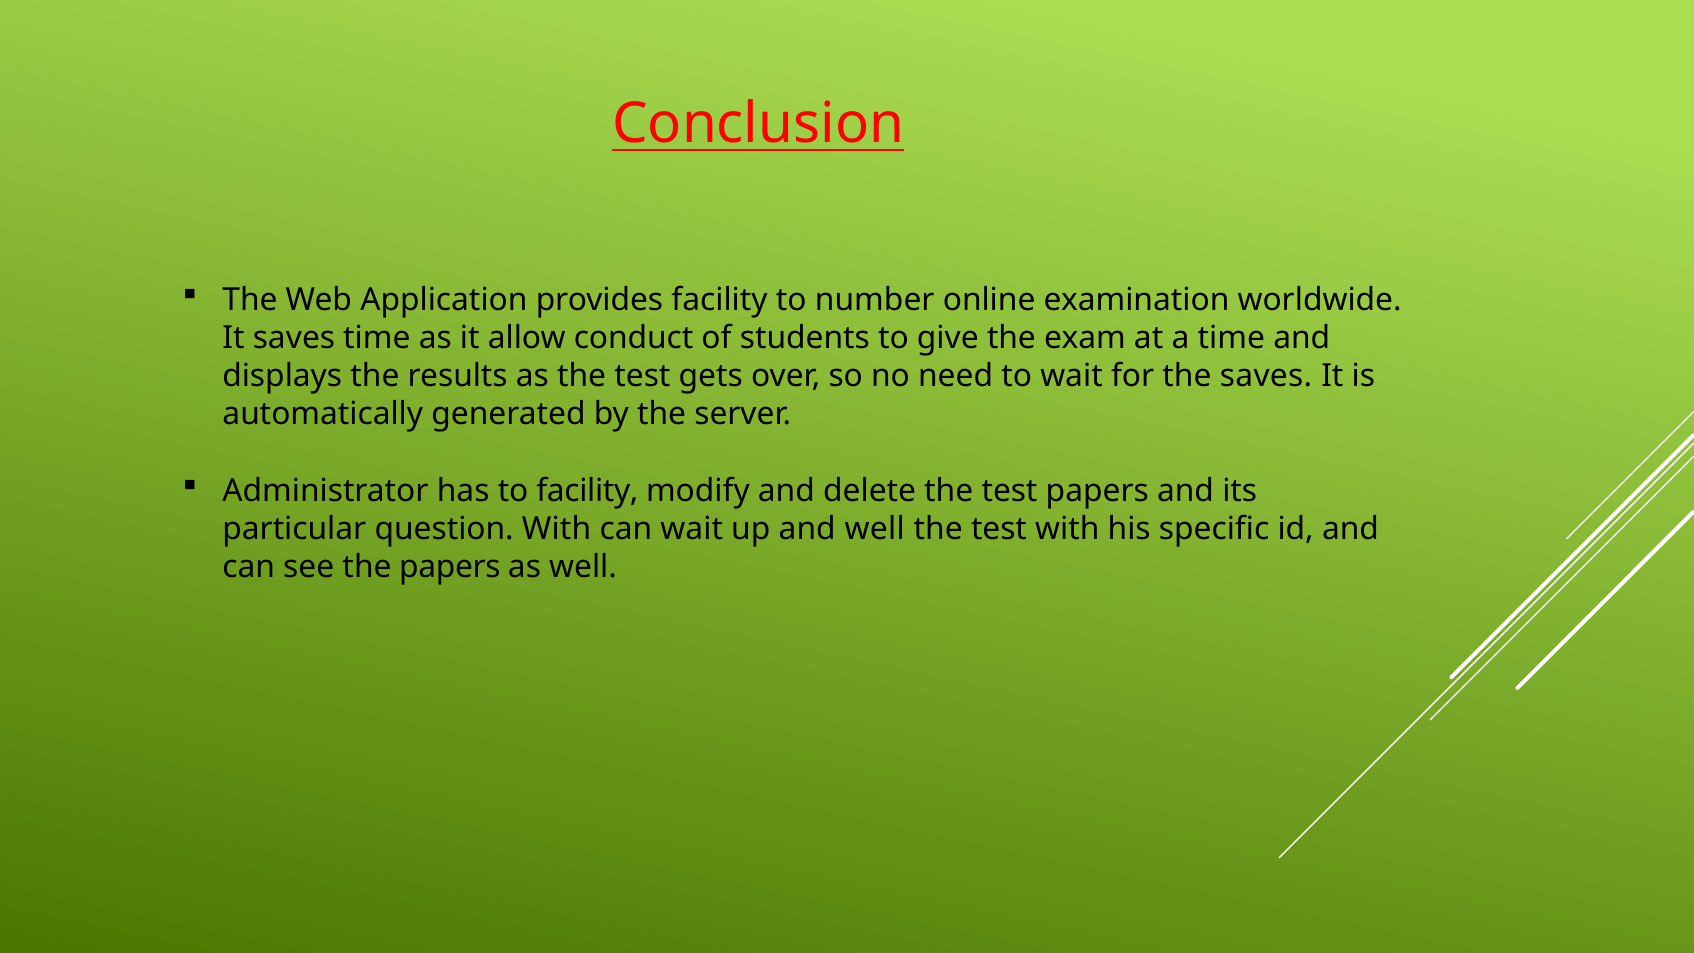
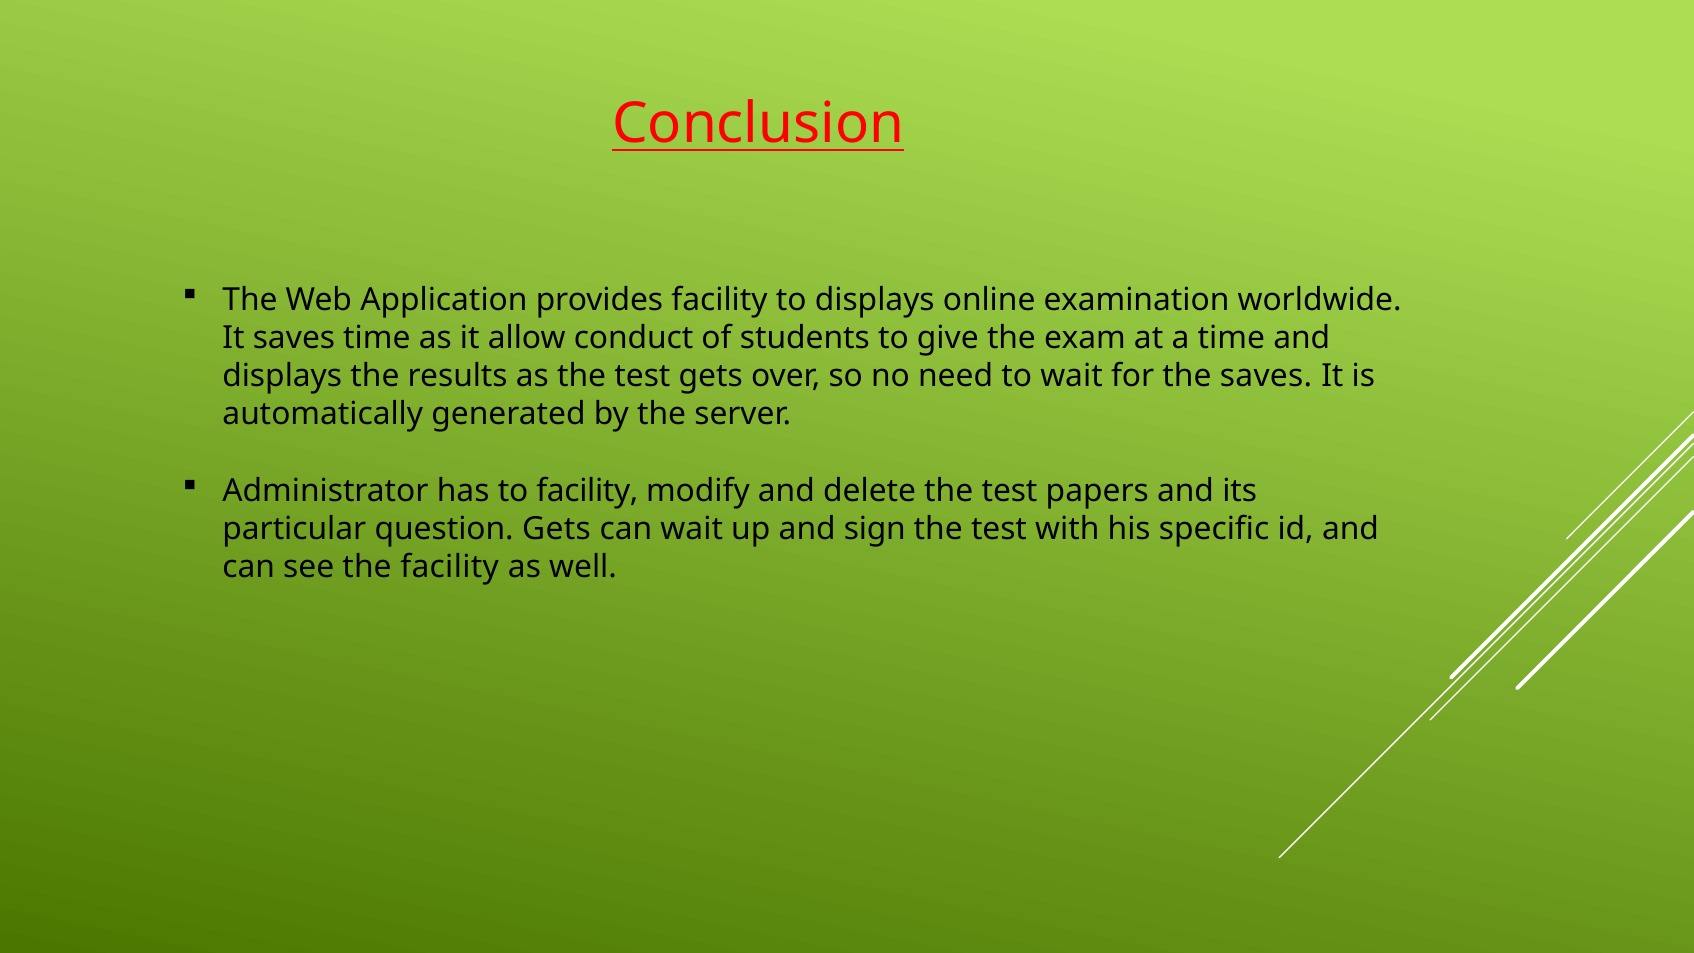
to number: number -> displays (875, 300)
question With: With -> Gets (556, 529)
and well: well -> sign (875, 529)
the papers: papers -> facility (450, 567)
